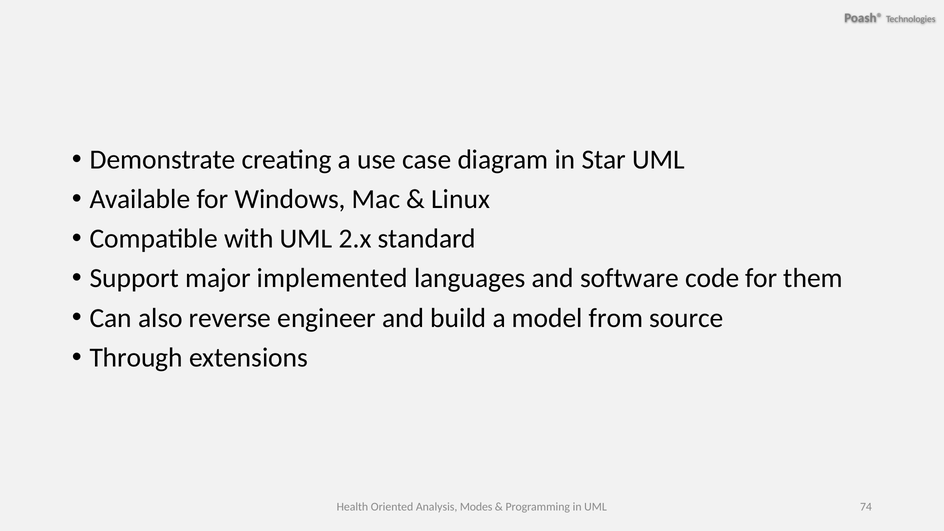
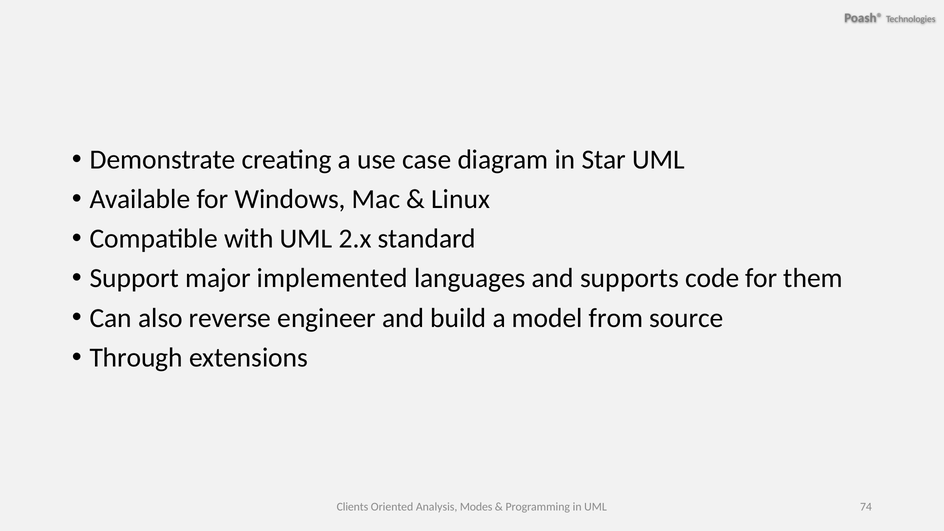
software: software -> supports (629, 278)
Health: Health -> Clients (352, 507)
